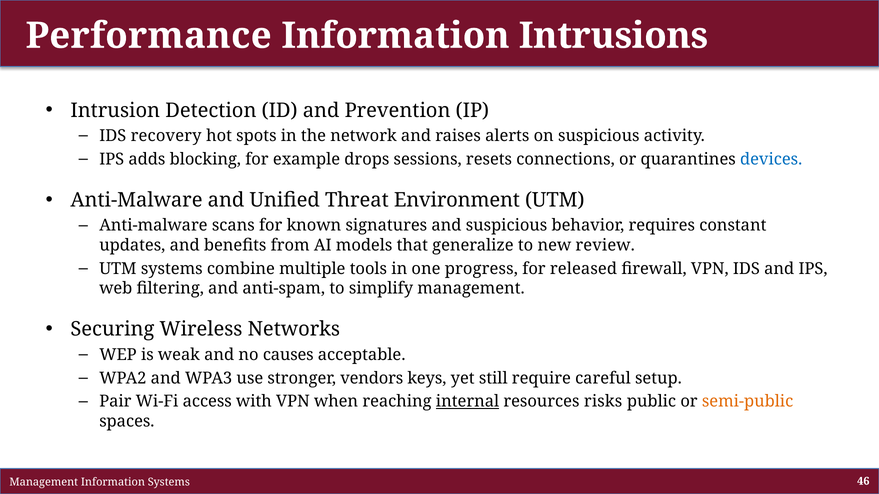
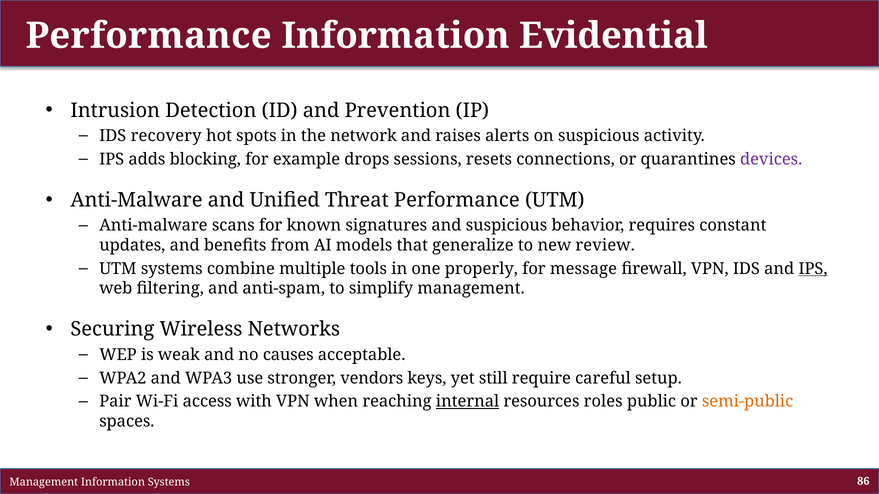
Intrusions: Intrusions -> Evidential (613, 36)
devices colour: blue -> purple (771, 159)
Threat Environment: Environment -> Performance (457, 200)
progress: progress -> properly (481, 269)
released: released -> message (583, 269)
IPS underline: none -> present (813, 269)
risks: risks -> roles (603, 402)
46: 46 -> 86 (863, 482)
